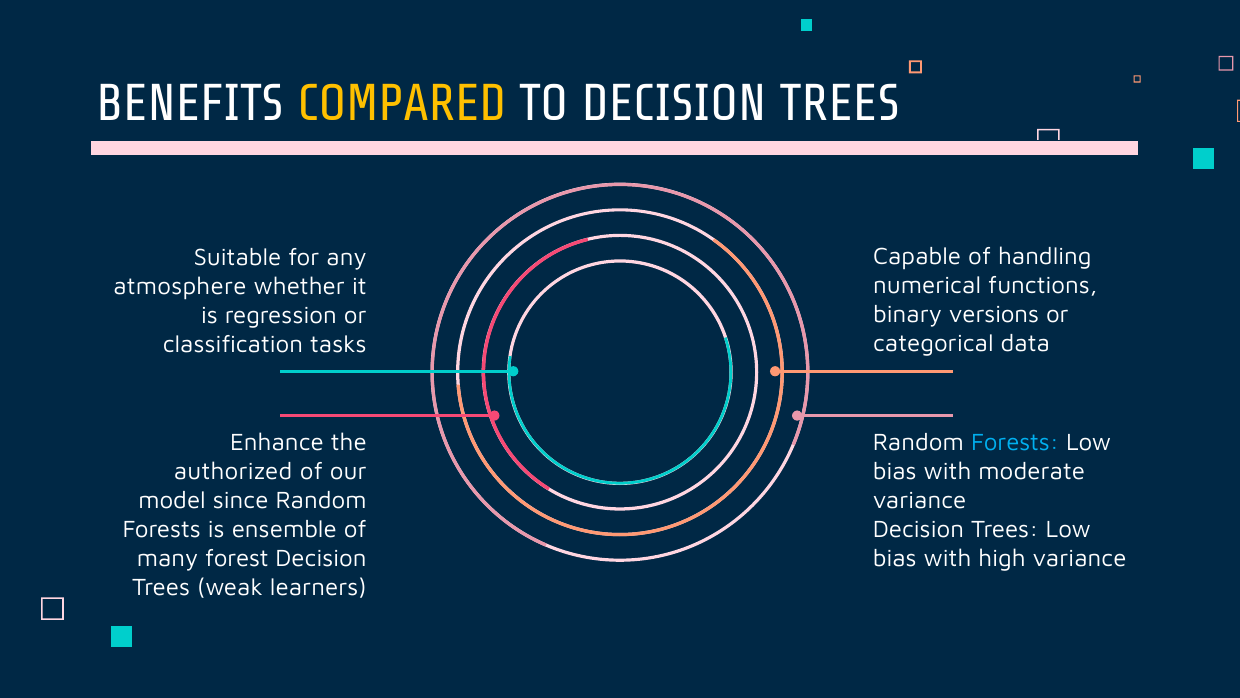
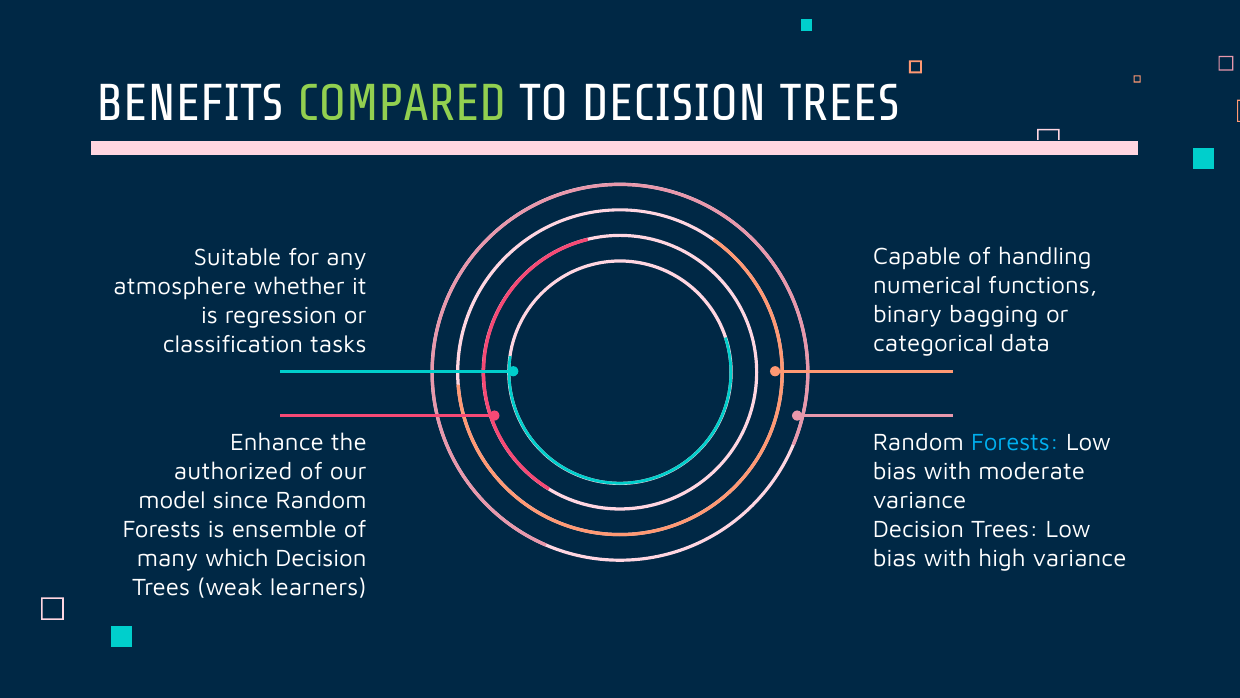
COMPARED colour: yellow -> light green (402, 103)
versions: versions -> bagging (994, 314)
forest: forest -> which (237, 558)
